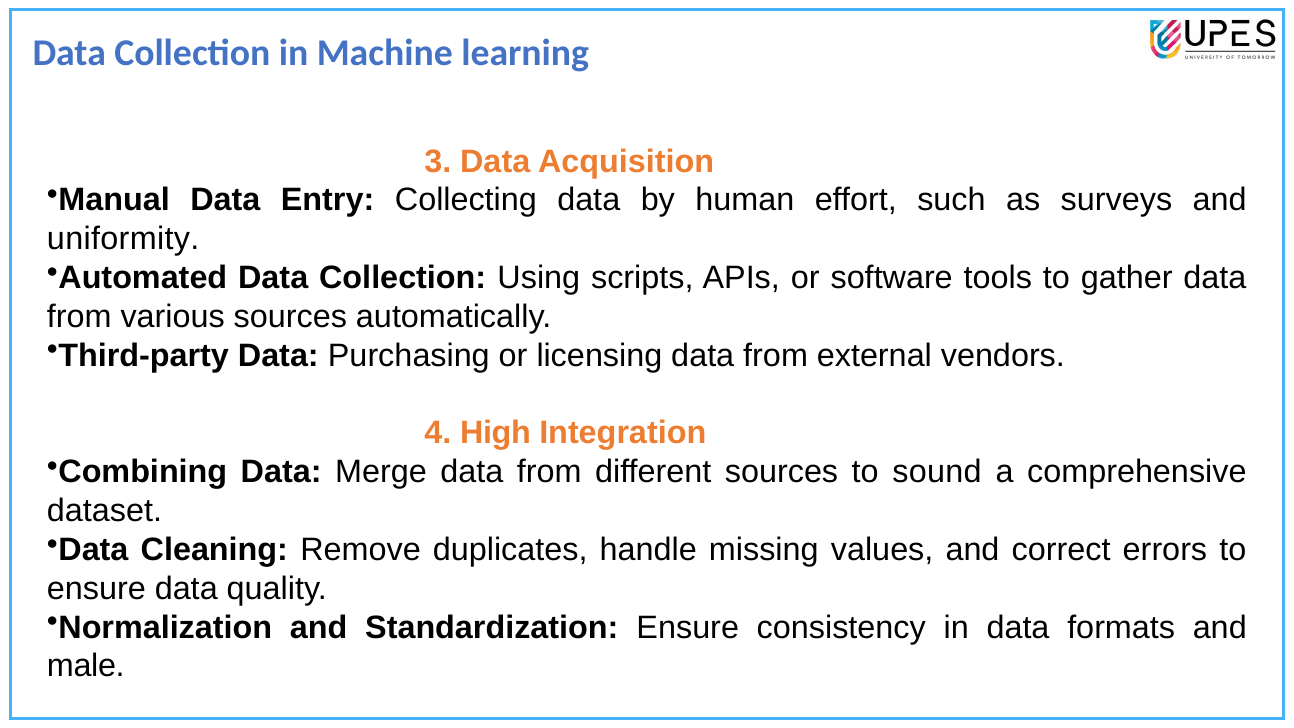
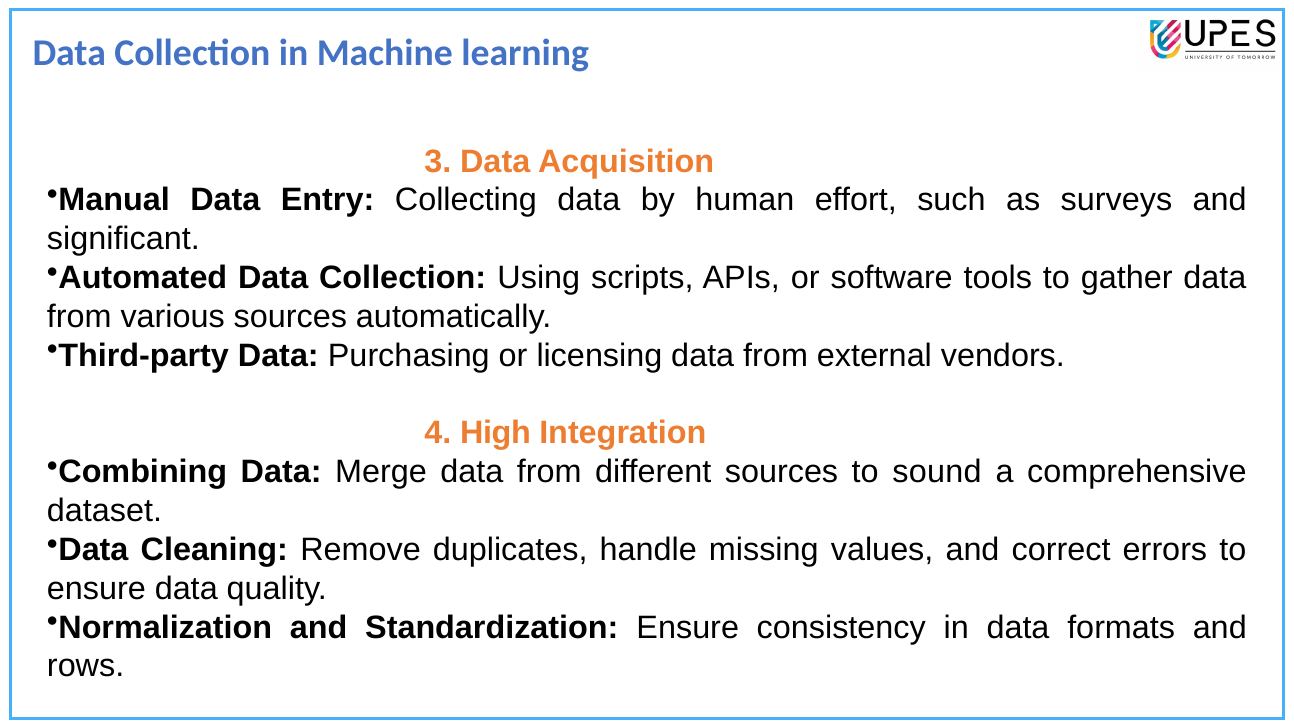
uniformity: uniformity -> significant (123, 239)
male: male -> rows (86, 666)
